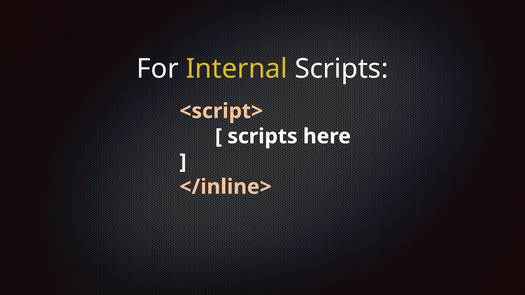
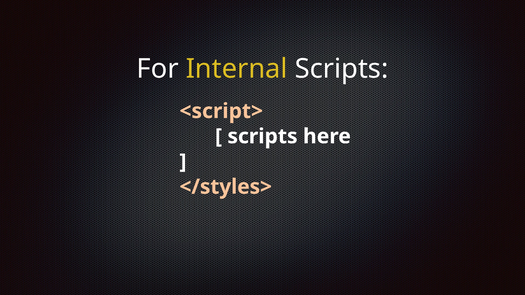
</inline>: </inline> -> </styles> (226, 187)
